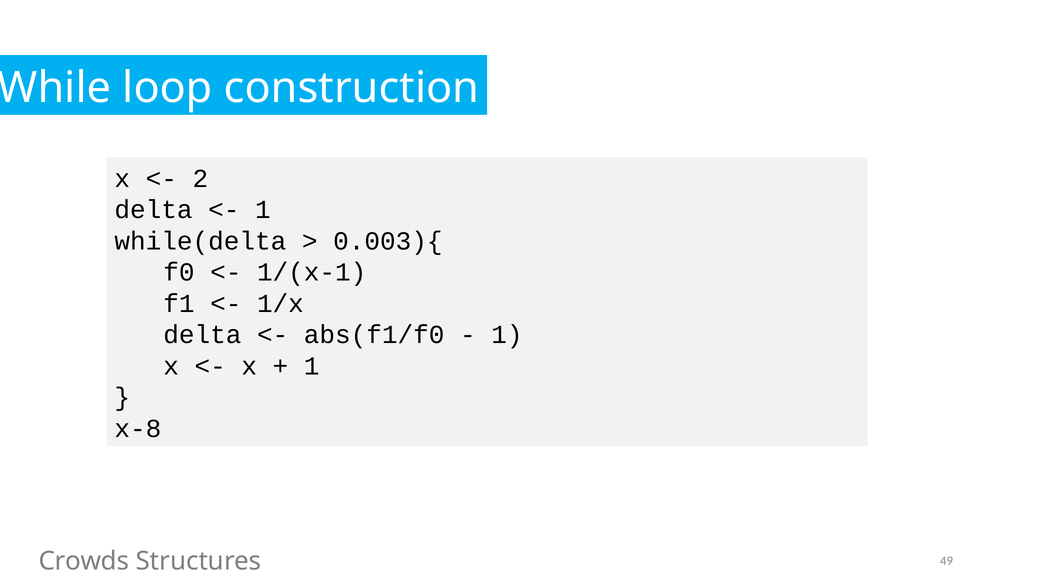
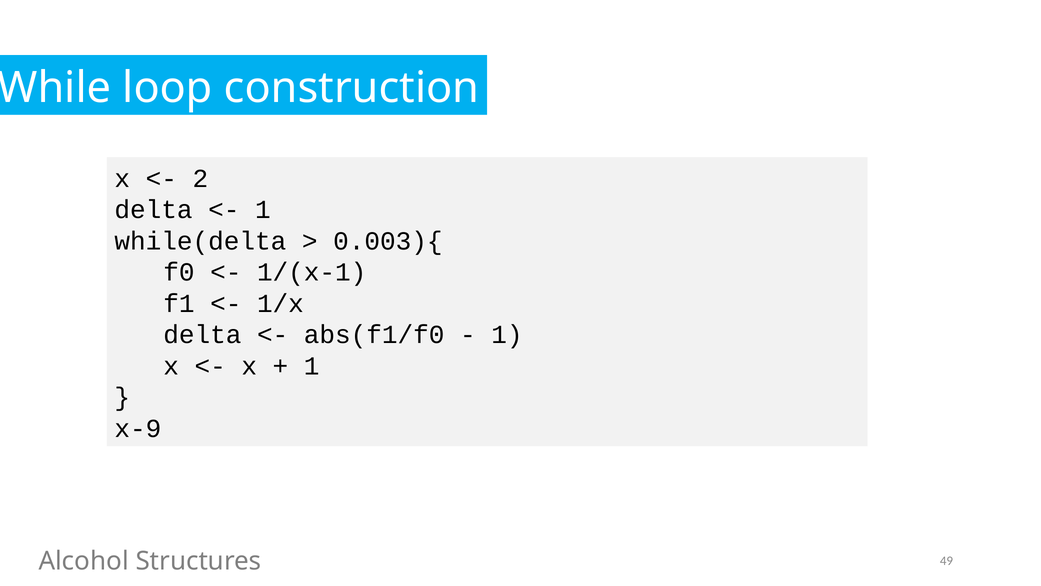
x-8: x-8 -> x-9 (138, 428)
Crowds: Crowds -> Alcohol (84, 561)
